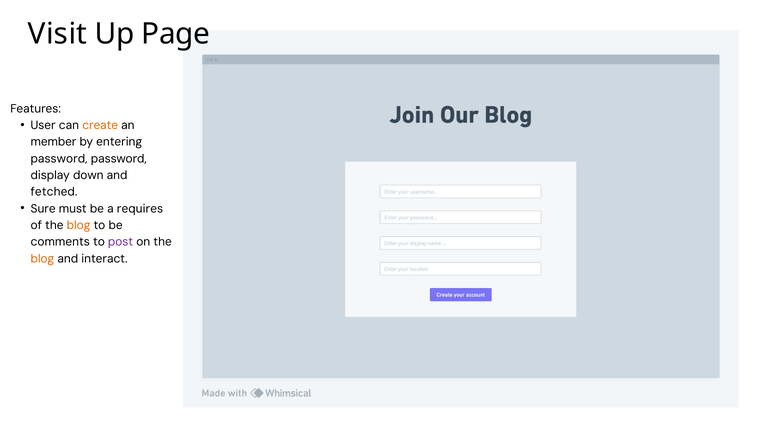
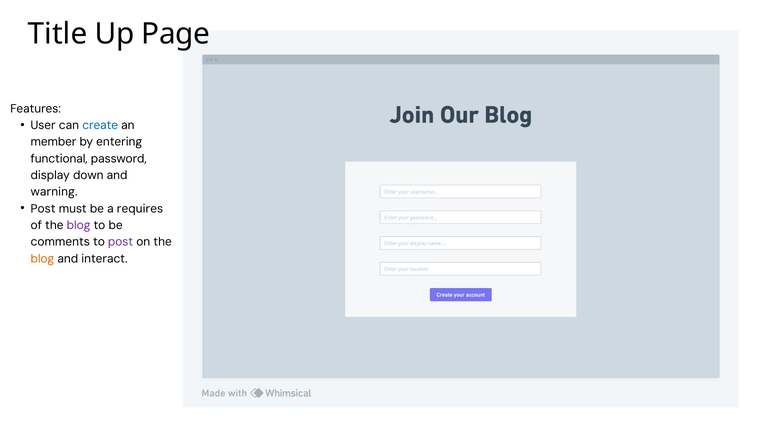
Visit: Visit -> Title (58, 34)
create colour: orange -> blue (100, 125)
password: password -> functional (59, 159)
fetched: fetched -> warning (54, 192)
Sure: Sure -> Post (43, 209)
blog colour: orange -> purple (79, 225)
